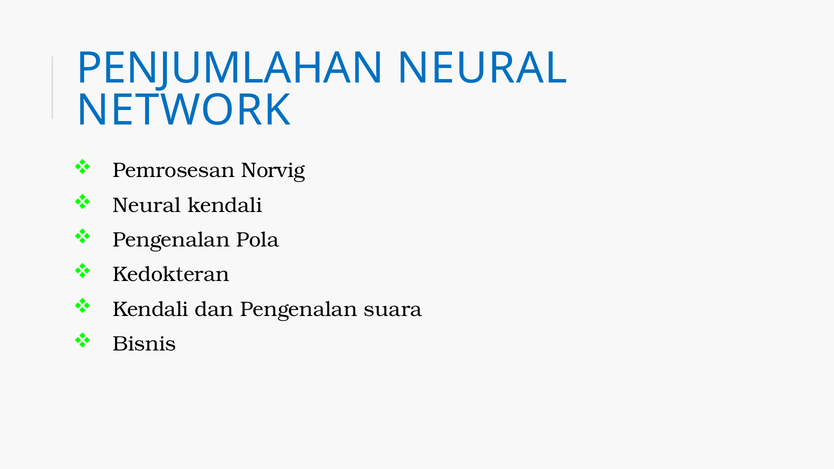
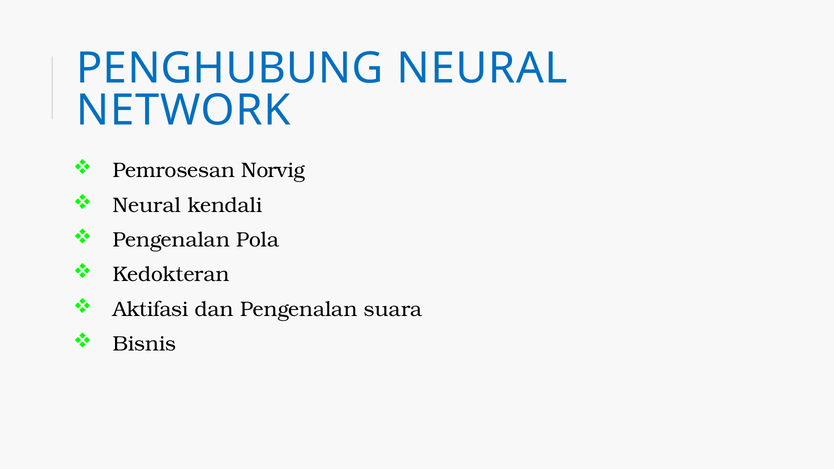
PENJUMLAHAN: PENJUMLAHAN -> PENGHUBUNG (230, 69)
Kendali: Kendali -> Aktifasi (150, 309)
